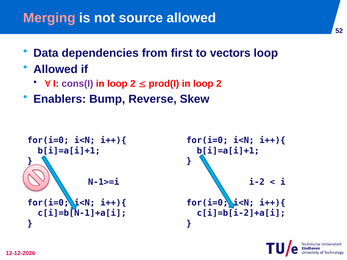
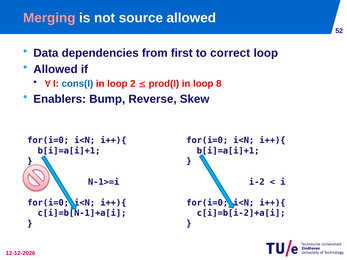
vectors: vectors -> correct (230, 53)
cons(I colour: purple -> blue (77, 84)
prod(I in loop 2: 2 -> 8 (219, 84)
